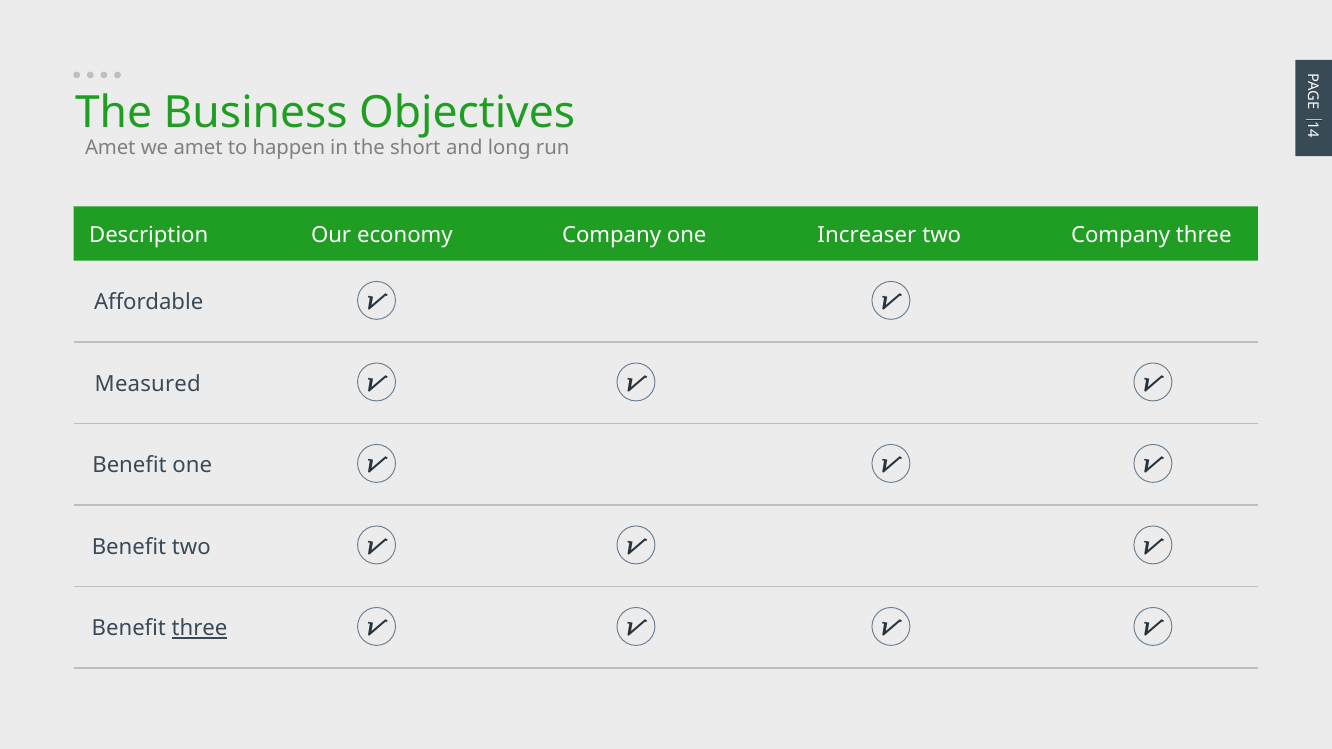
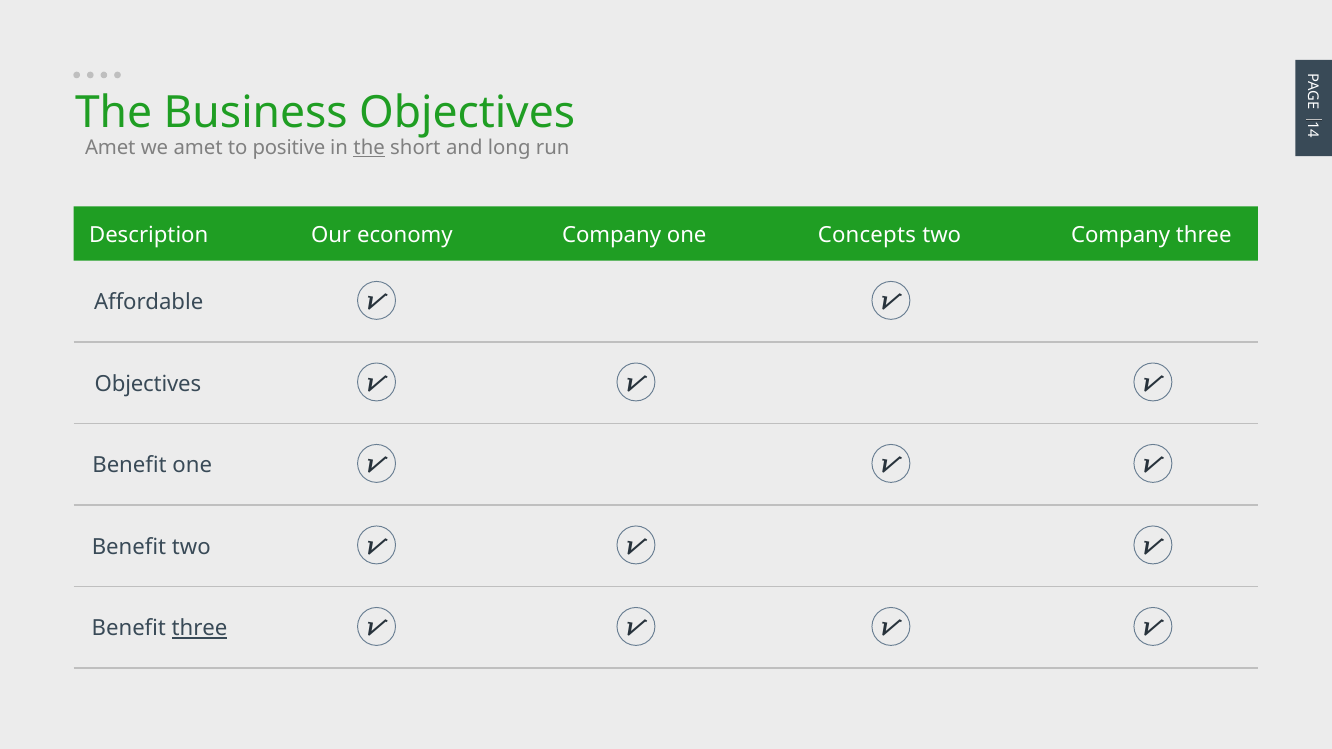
happen: happen -> positive (289, 148)
the underline: none -> present (369, 148)
Increaser: Increaser -> Concepts (867, 235)
Measured: Measured -> Objectives (148, 384)
